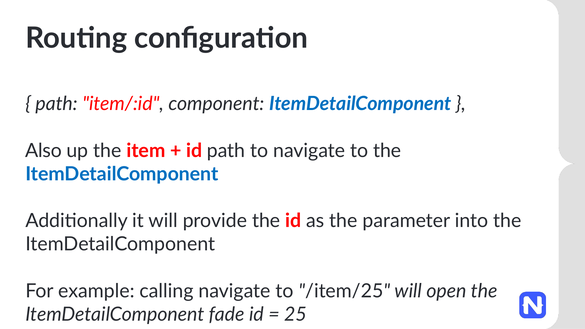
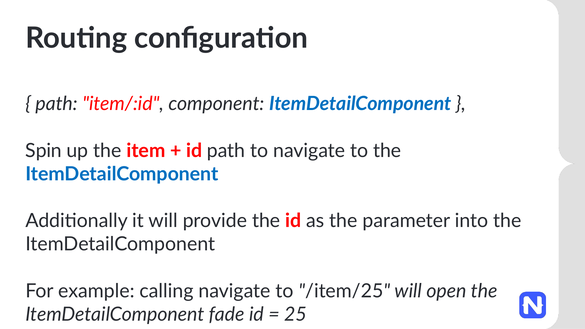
Also: Also -> Spin (44, 151)
